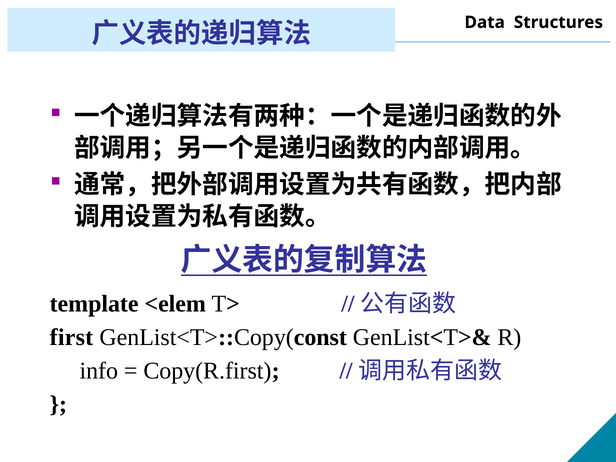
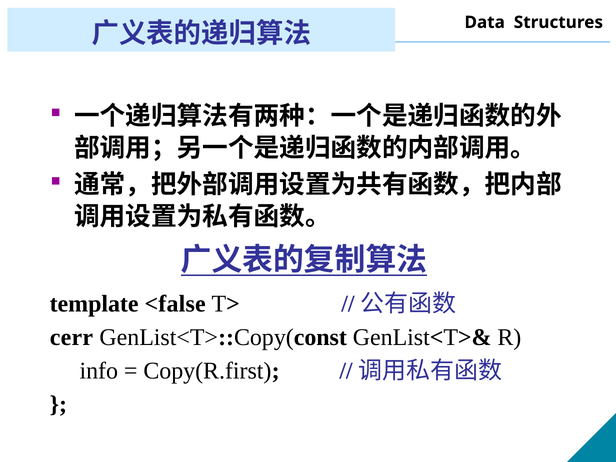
<elem: <elem -> <false (175, 304)
first: first -> cerr (71, 337)
